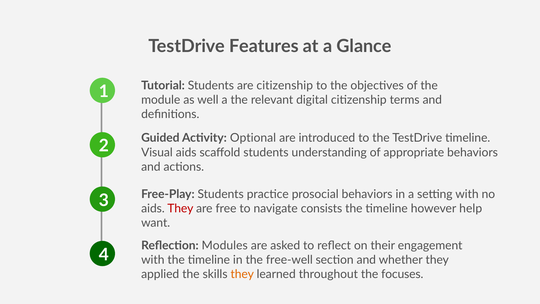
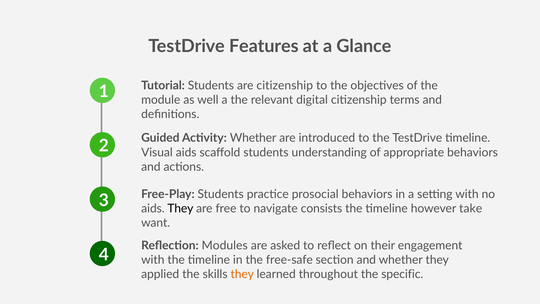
Activity Optional: Optional -> Whether (253, 138)
They colour: red -> black (180, 208)
help: help -> take (471, 208)
free-well: free-well -> free-safe (289, 260)
focuses: focuses -> specific (402, 274)
